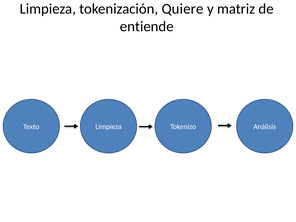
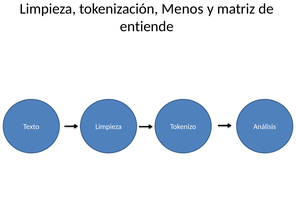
Quiere: Quiere -> Menos (183, 9)
